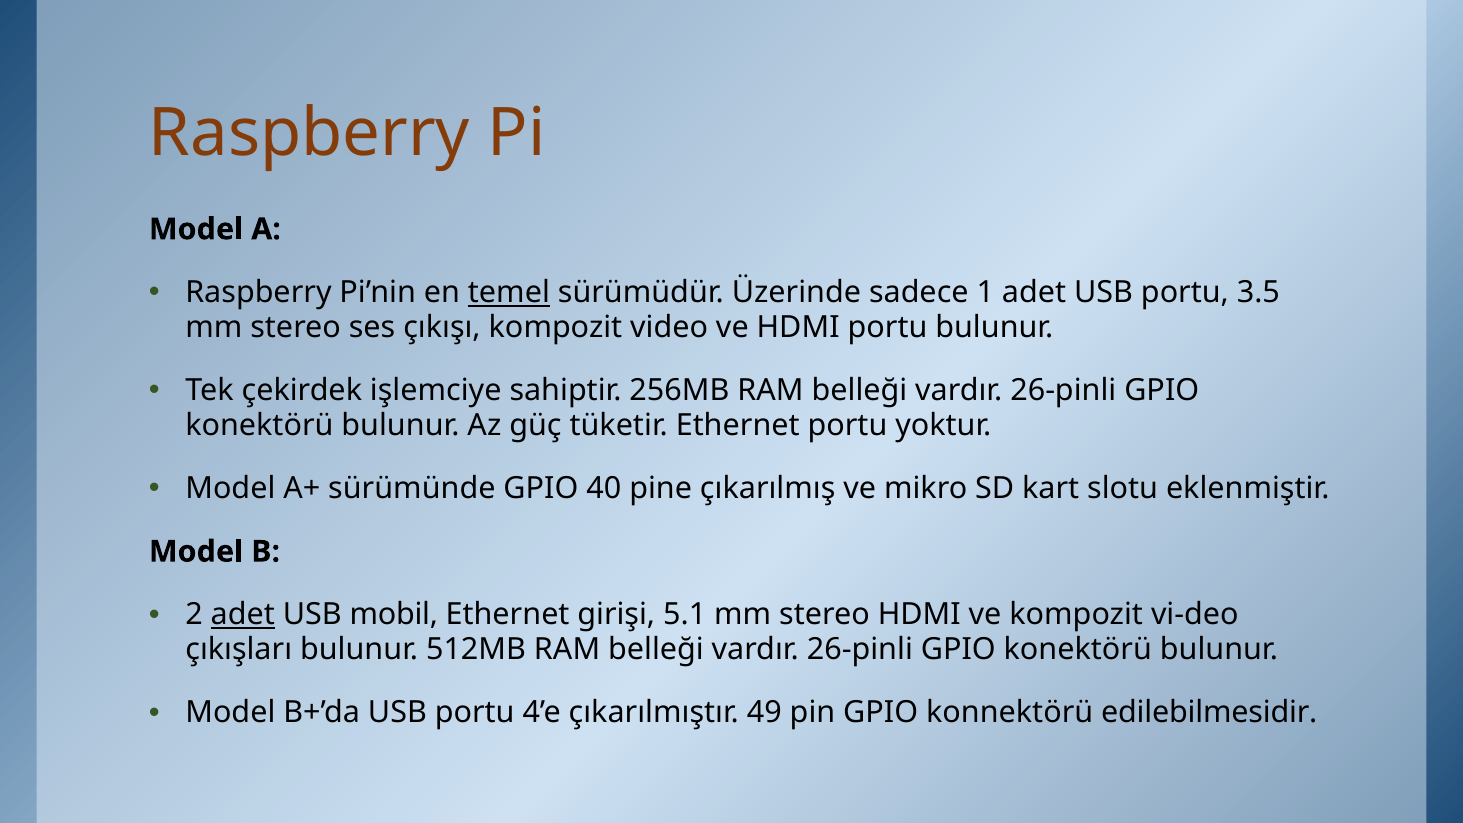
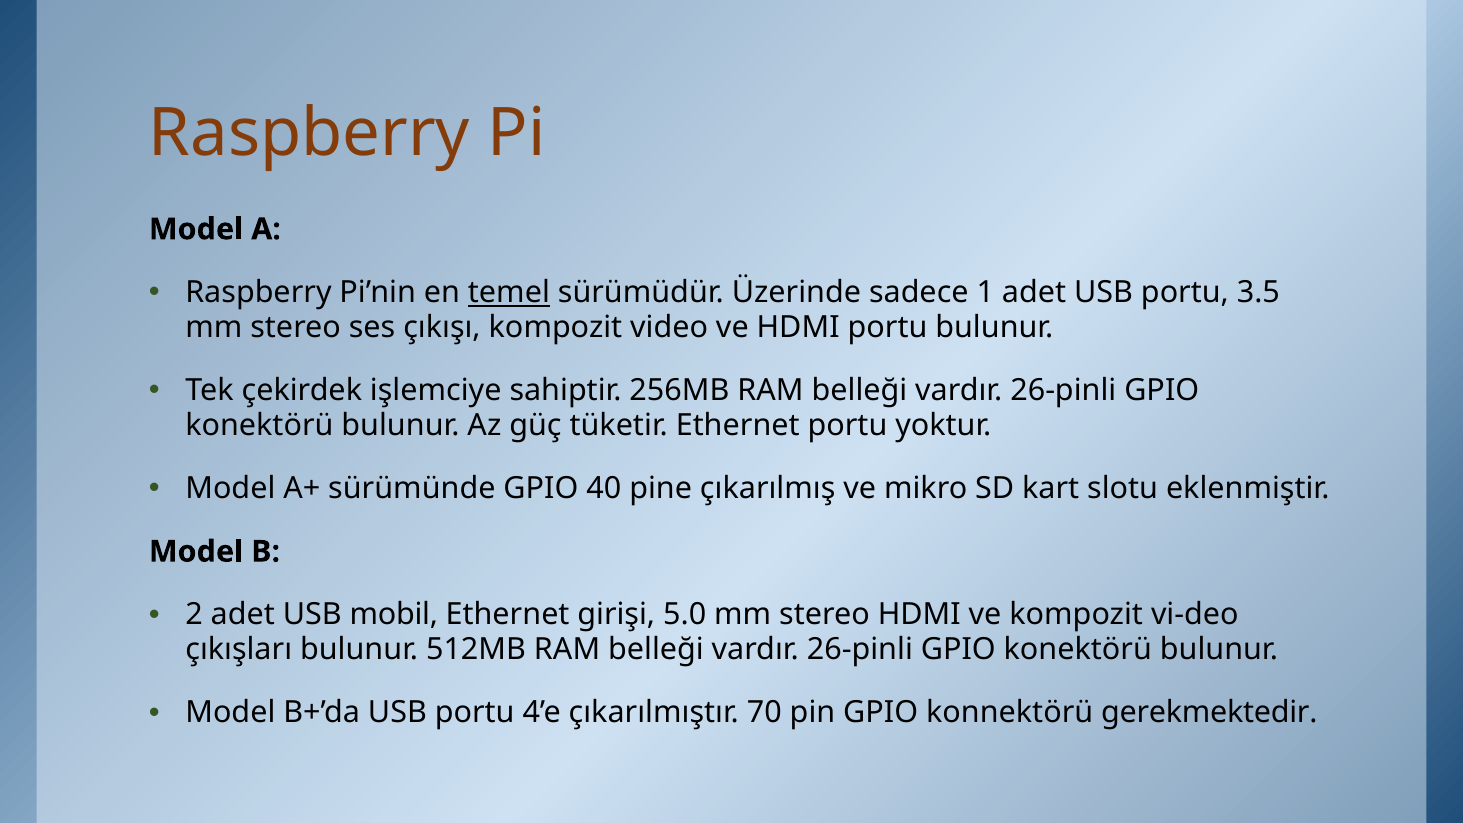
adet underline: present -> none (243, 615)
5.1: 5.1 -> 5.0 (685, 615)
49: 49 -> 70 (764, 713)
edilebilmesidir: edilebilmesidir -> gerekmektedir (1209, 713)
